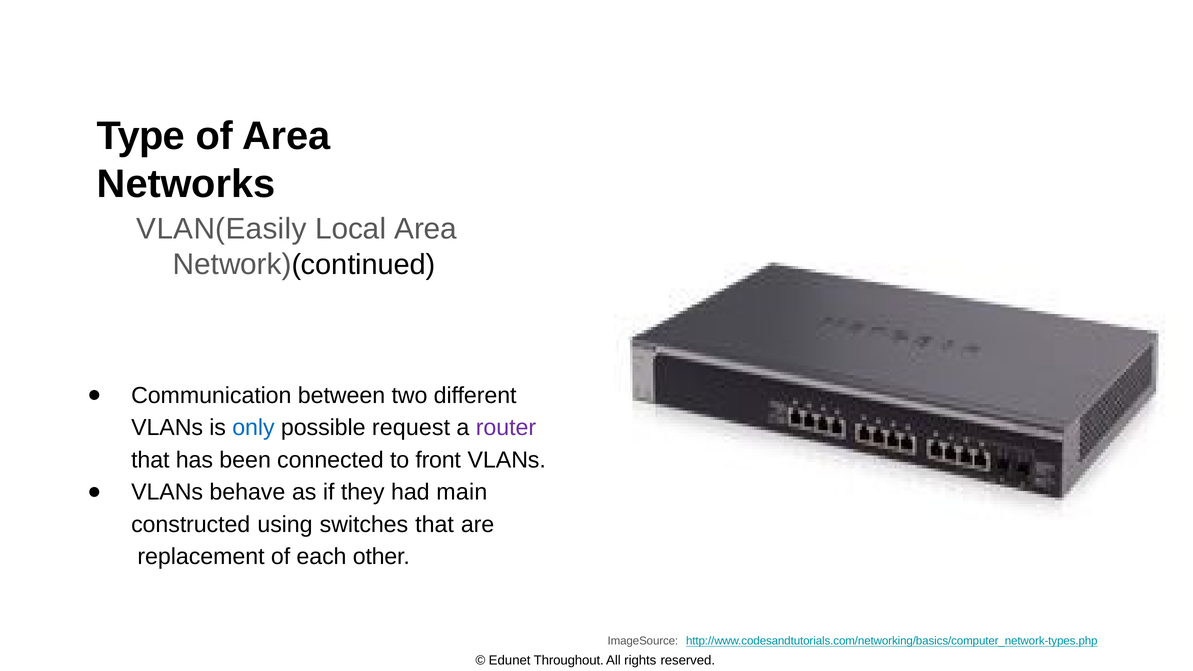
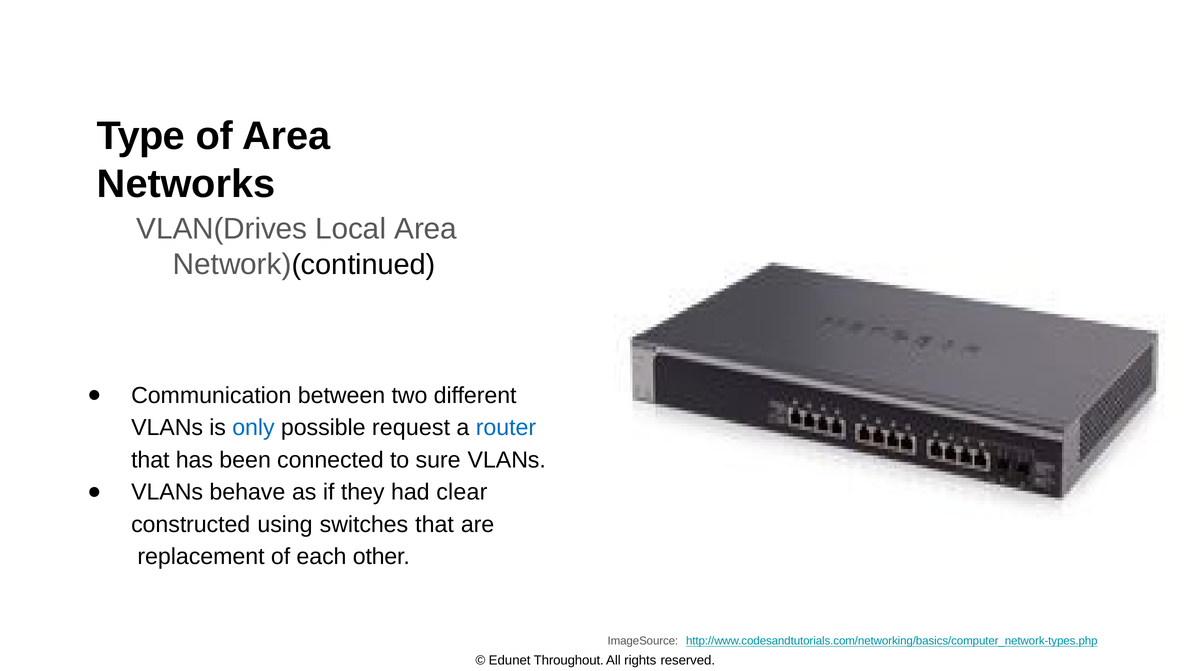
VLAN(Easily: VLAN(Easily -> VLAN(Drives (222, 229)
router colour: purple -> blue (506, 428)
front: front -> sure (438, 460)
main: main -> clear (462, 492)
